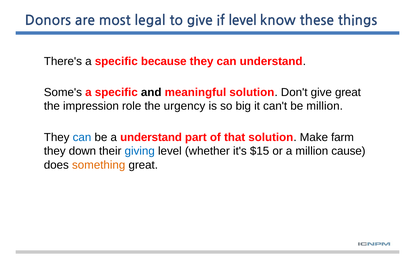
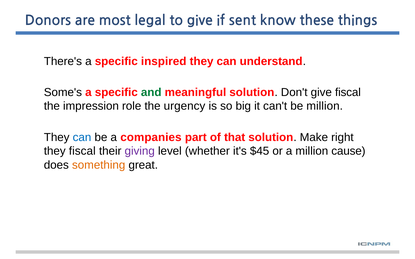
if level: level -> sent (242, 21)
because: because -> inspired (164, 61)
and colour: black -> green (151, 92)
give great: great -> fiscal (348, 92)
a understand: understand -> companies (151, 138)
farm: farm -> right (342, 138)
they down: down -> fiscal (82, 151)
giving colour: blue -> purple (140, 151)
$15: $15 -> $45 (260, 151)
